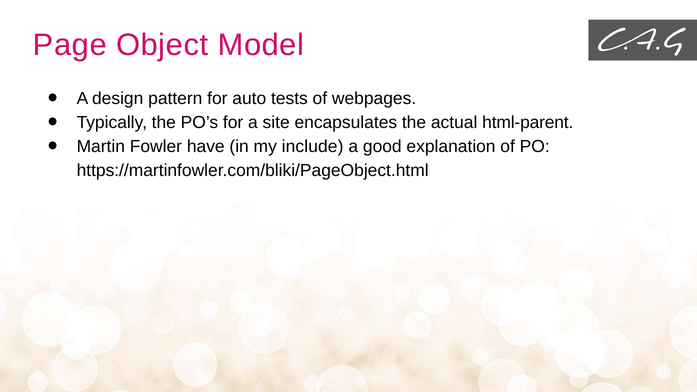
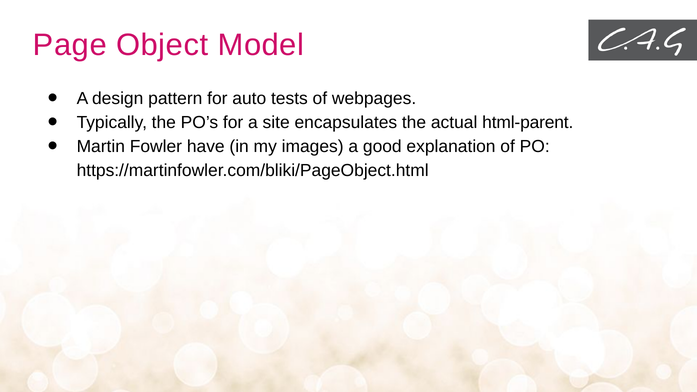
include: include -> images (313, 146)
